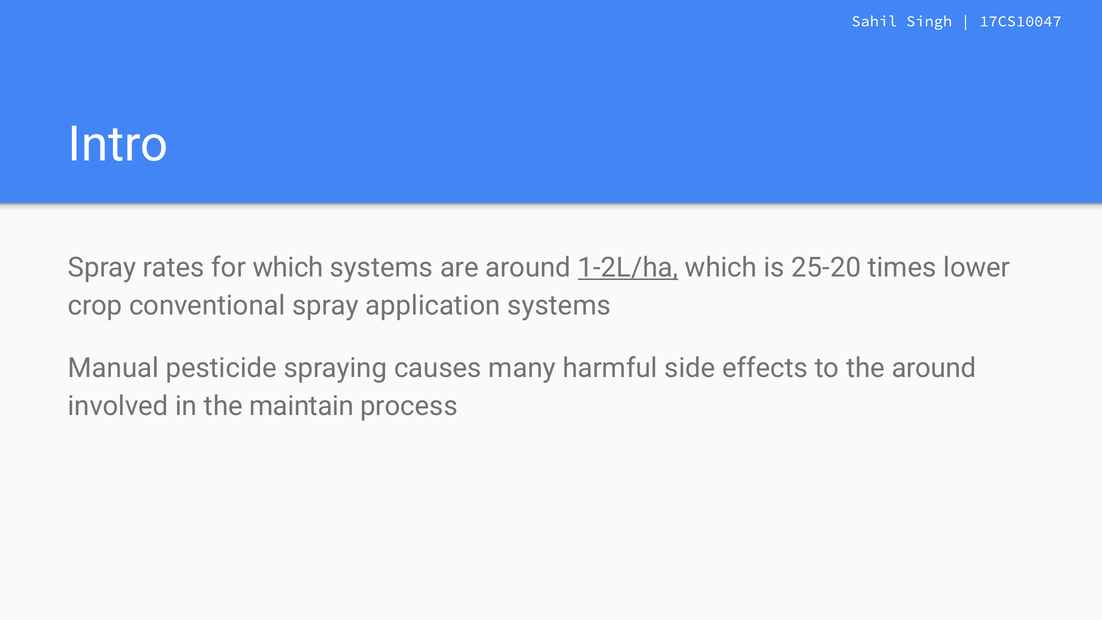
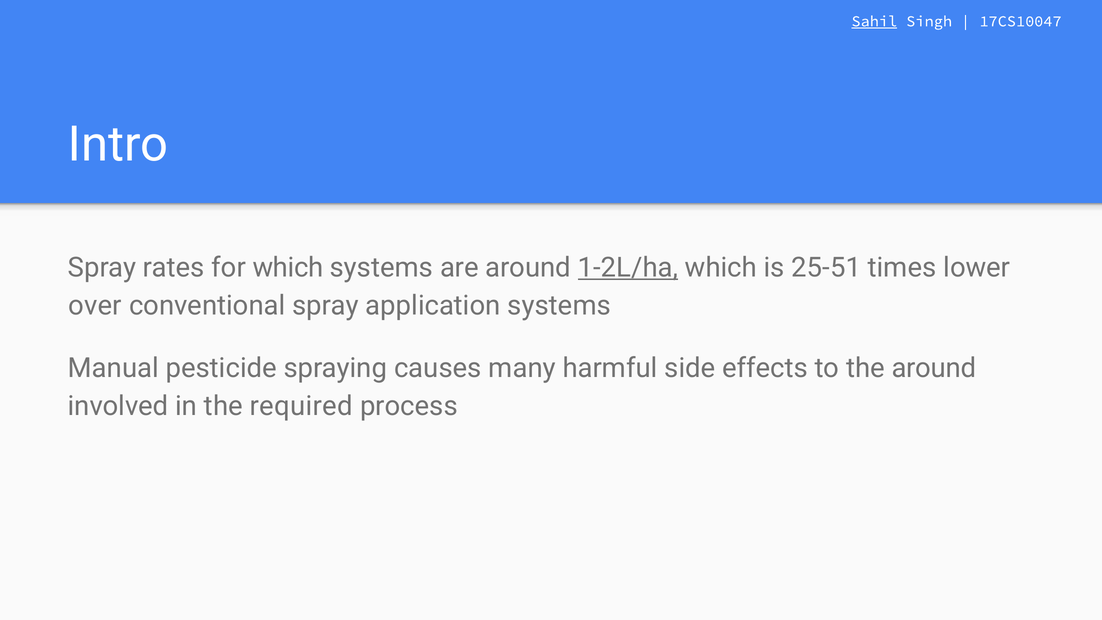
Sahil underline: none -> present (874, 21)
25-20: 25-20 -> 25-51 (826, 267)
crop: crop -> over (95, 305)
maintain: maintain -> required (301, 406)
